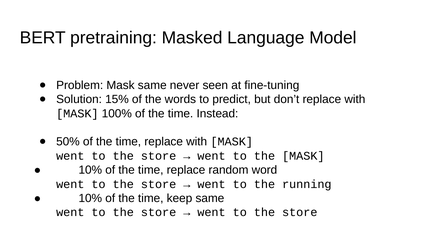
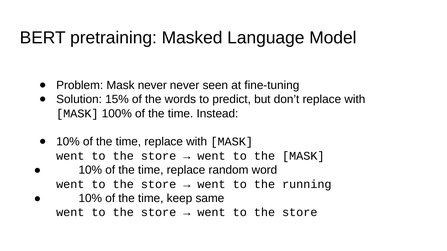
Mask same: same -> never (152, 85)
50%: 50% -> 10% (68, 142)
